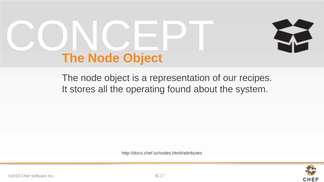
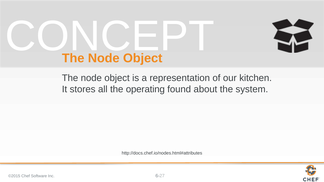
recipes: recipes -> kitchen (256, 78)
